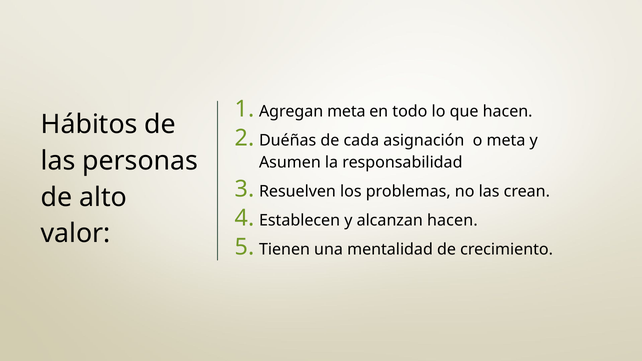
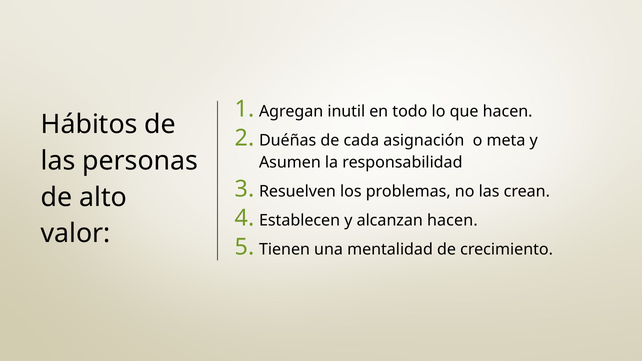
Agregan meta: meta -> inutil (346, 111)
